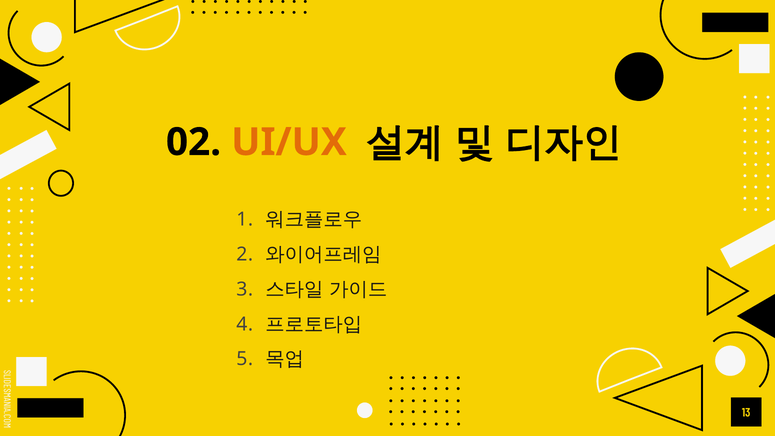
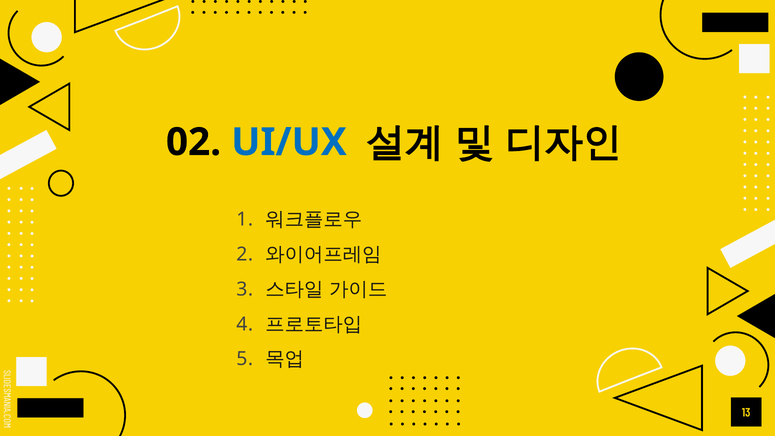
UI/UX colour: orange -> blue (289, 142)
